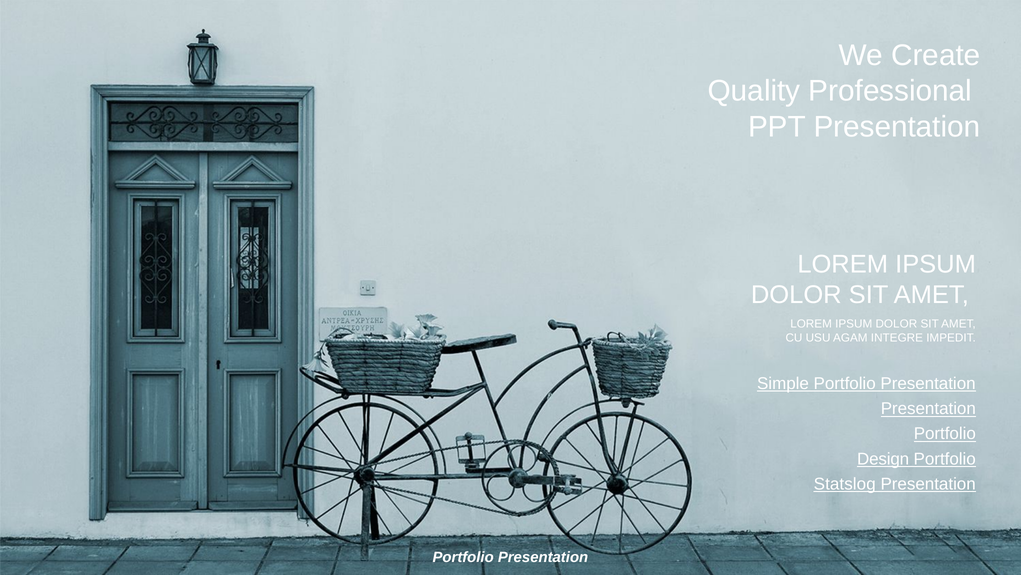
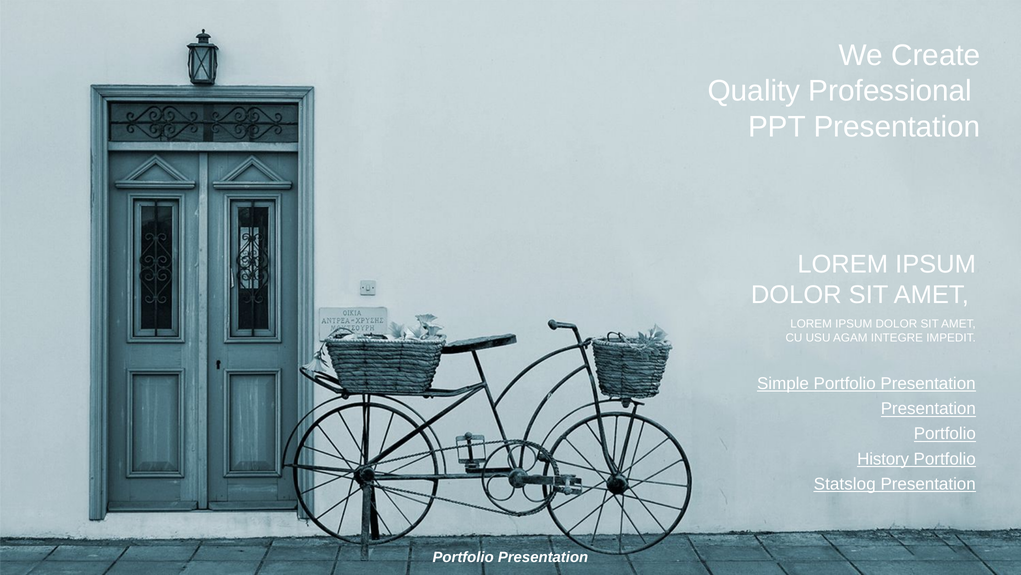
Design: Design -> History (883, 458)
